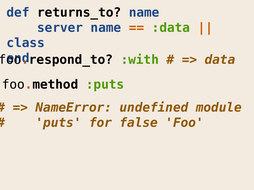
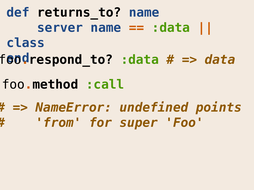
:with: :with -> :data (140, 60)
:puts: :puts -> :call (105, 85)
module: module -> points (219, 108)
puts: puts -> from (58, 123)
false: false -> super (139, 123)
